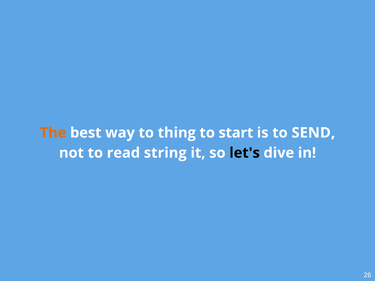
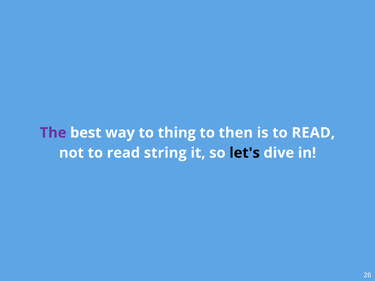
The colour: orange -> purple (53, 133)
start: start -> then (236, 133)
is to SEND: SEND -> READ (313, 133)
